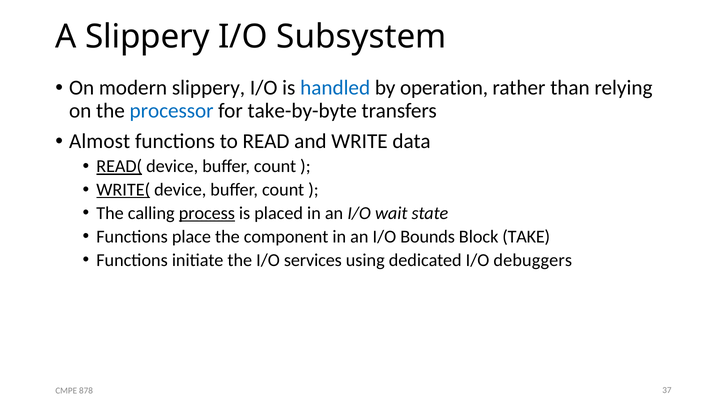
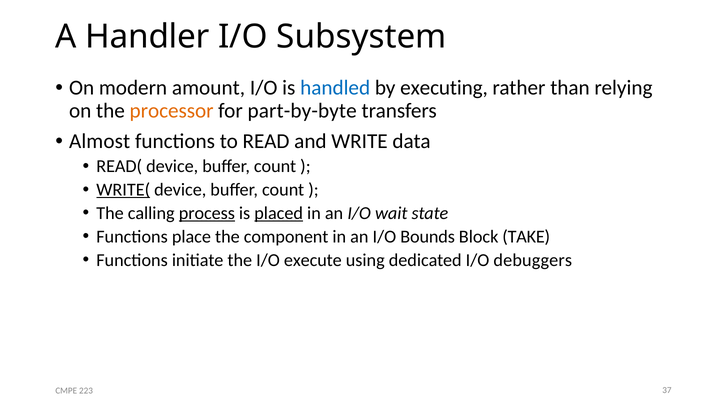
A Slippery: Slippery -> Handler (147, 37)
modern slippery: slippery -> amount (209, 88)
operation: operation -> executing (444, 88)
processor colour: blue -> orange (172, 111)
take-by-byte: take-by-byte -> part-by-byte (302, 111)
READ( underline: present -> none (119, 166)
placed underline: none -> present (279, 213)
services: services -> execute (313, 260)
878: 878 -> 223 (86, 391)
